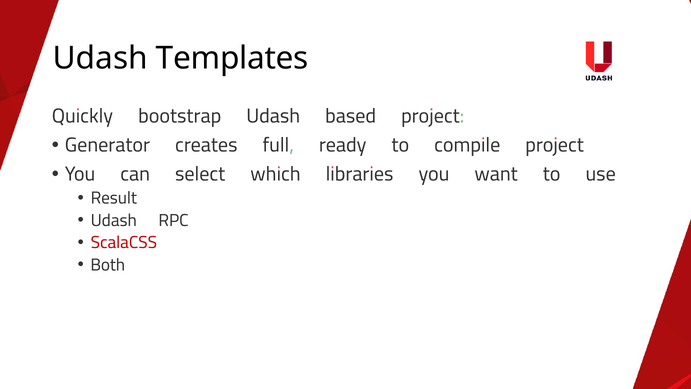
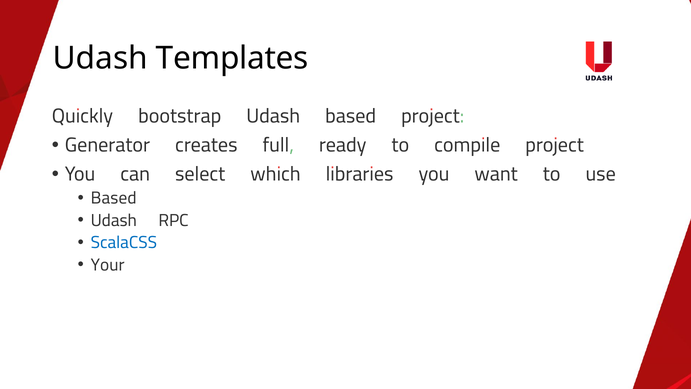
Result: Result -> Based (114, 198)
ScalaCSS colour: red -> blue (124, 242)
Both: Both -> Your (108, 265)
